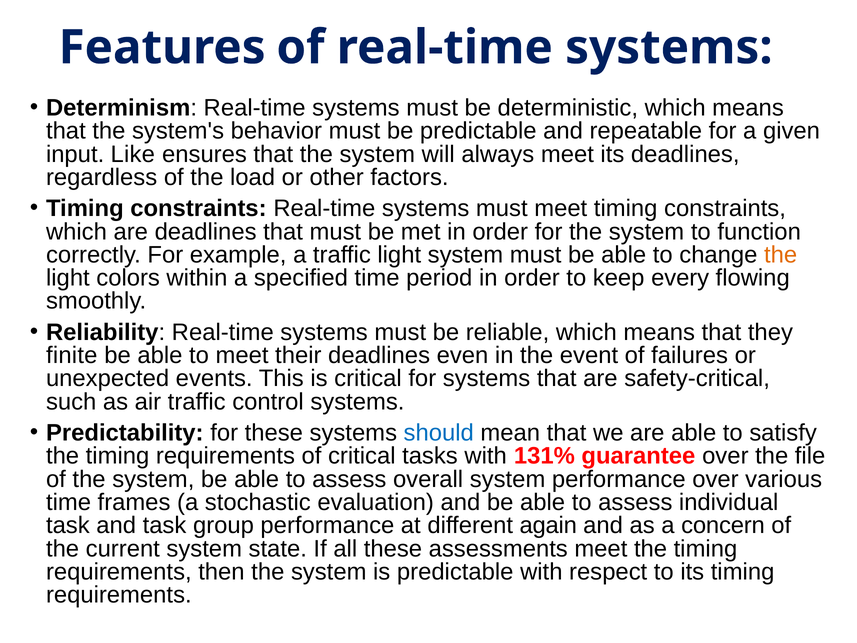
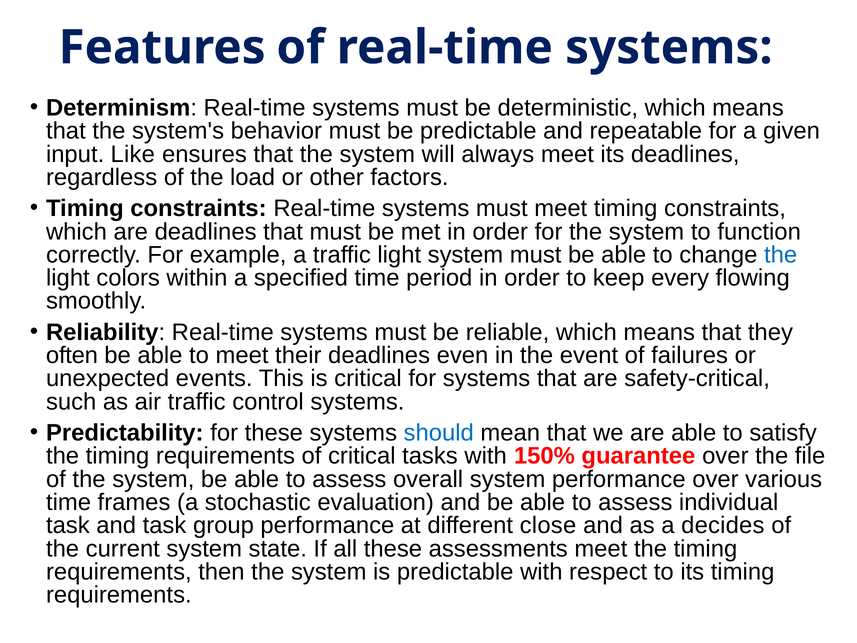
the colour: orange -> blue (781, 255)
finite: finite -> often (72, 355)
131%: 131% -> 150% (544, 456)
again: again -> close (548, 525)
concern: concern -> decides (723, 525)
